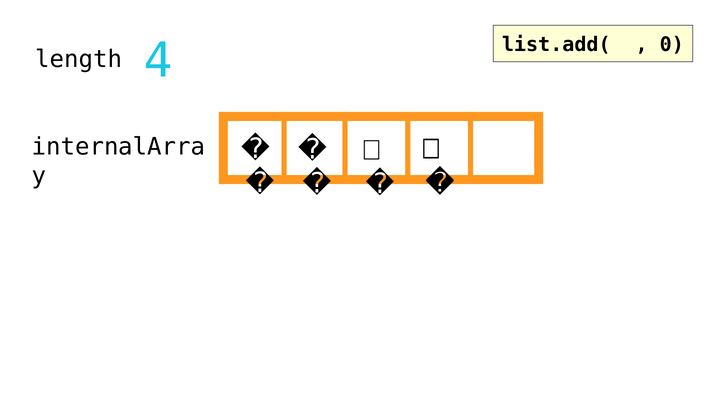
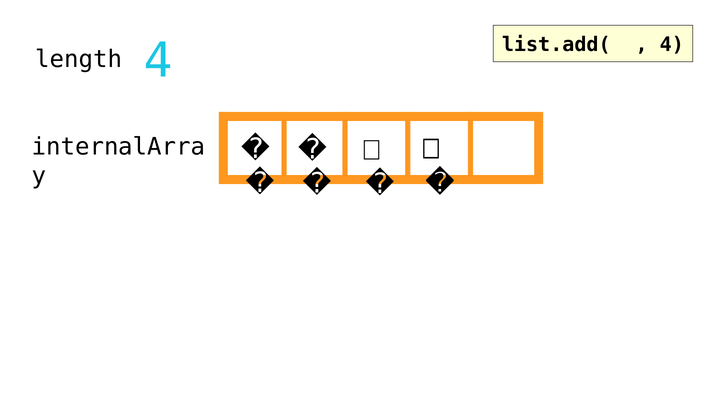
list.add(🌽 0: 0 -> 4 (672, 45)
